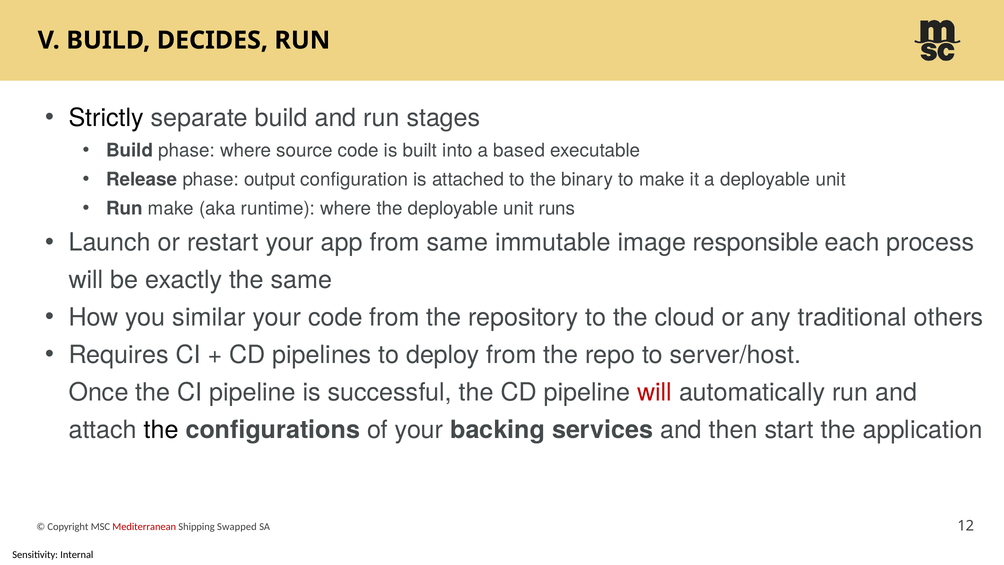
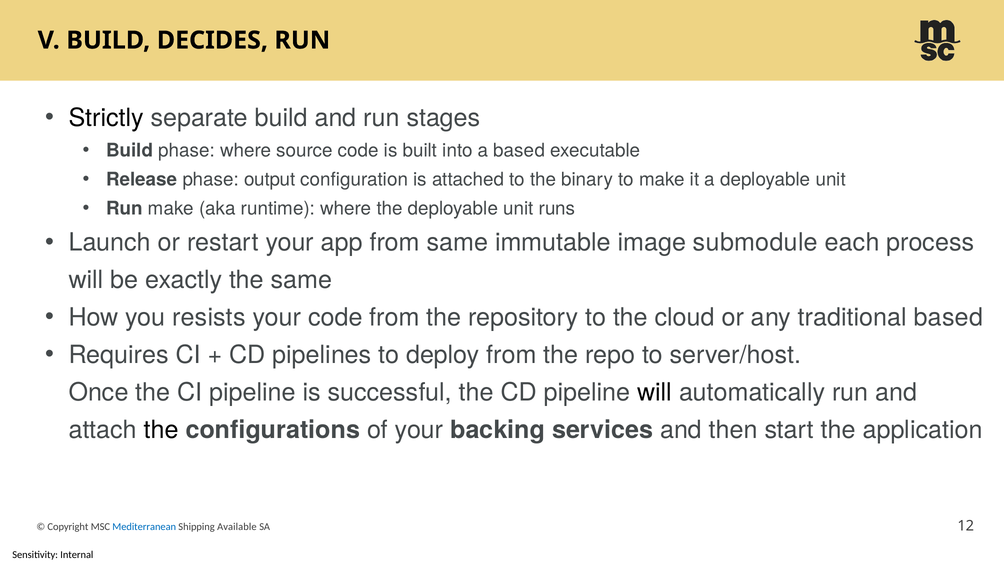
responsible: responsible -> submodule (755, 243)
similar: similar -> resists (209, 317)
traditional others: others -> based (948, 317)
will colour: red -> black (655, 392)
Mediterranean colour: red -> blue (144, 527)
Swapped: Swapped -> Available (237, 527)
